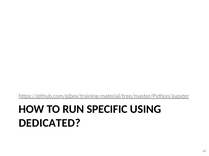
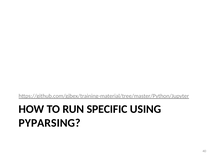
DEDICATED: DEDICATED -> PYPARSING (50, 123)
